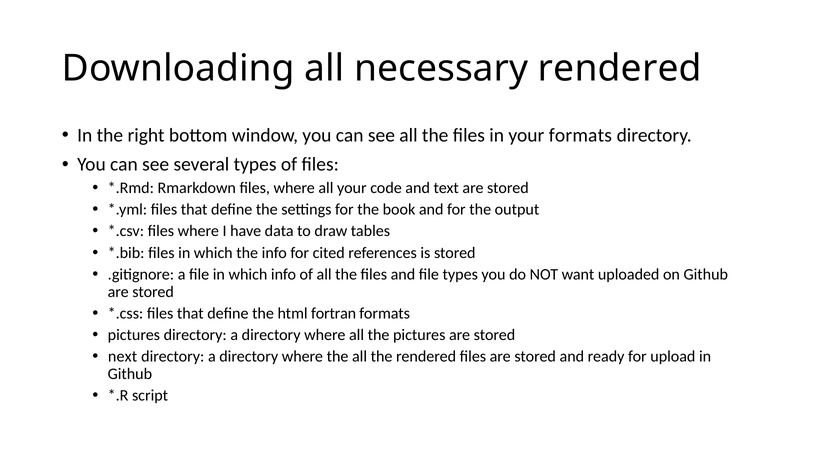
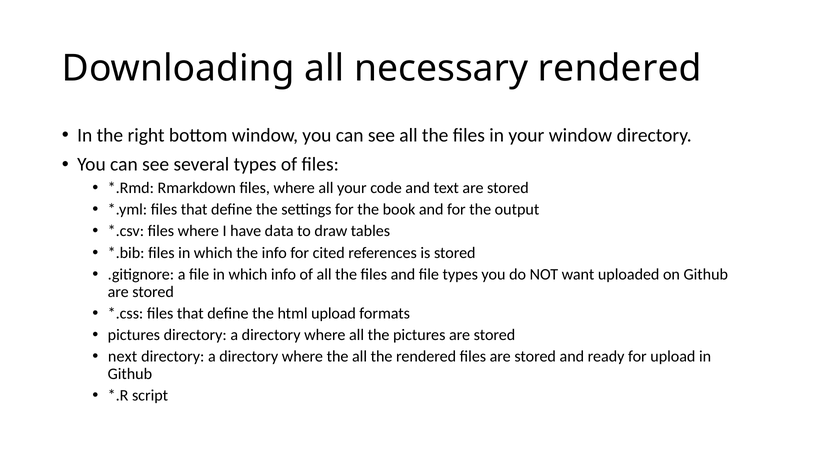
your formats: formats -> window (580, 135)
html fortran: fortran -> upload (334, 314)
